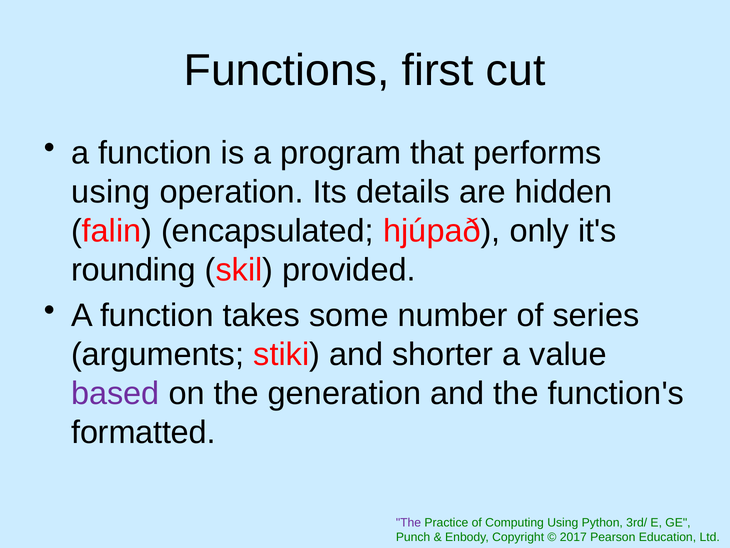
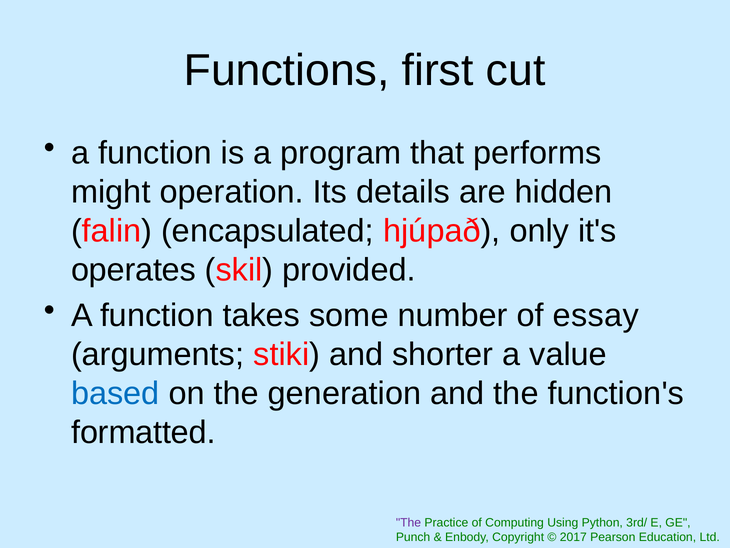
using: using -> might (111, 192)
rounding: rounding -> operates (133, 270)
series: series -> essay (596, 315)
based colour: purple -> blue (115, 393)
